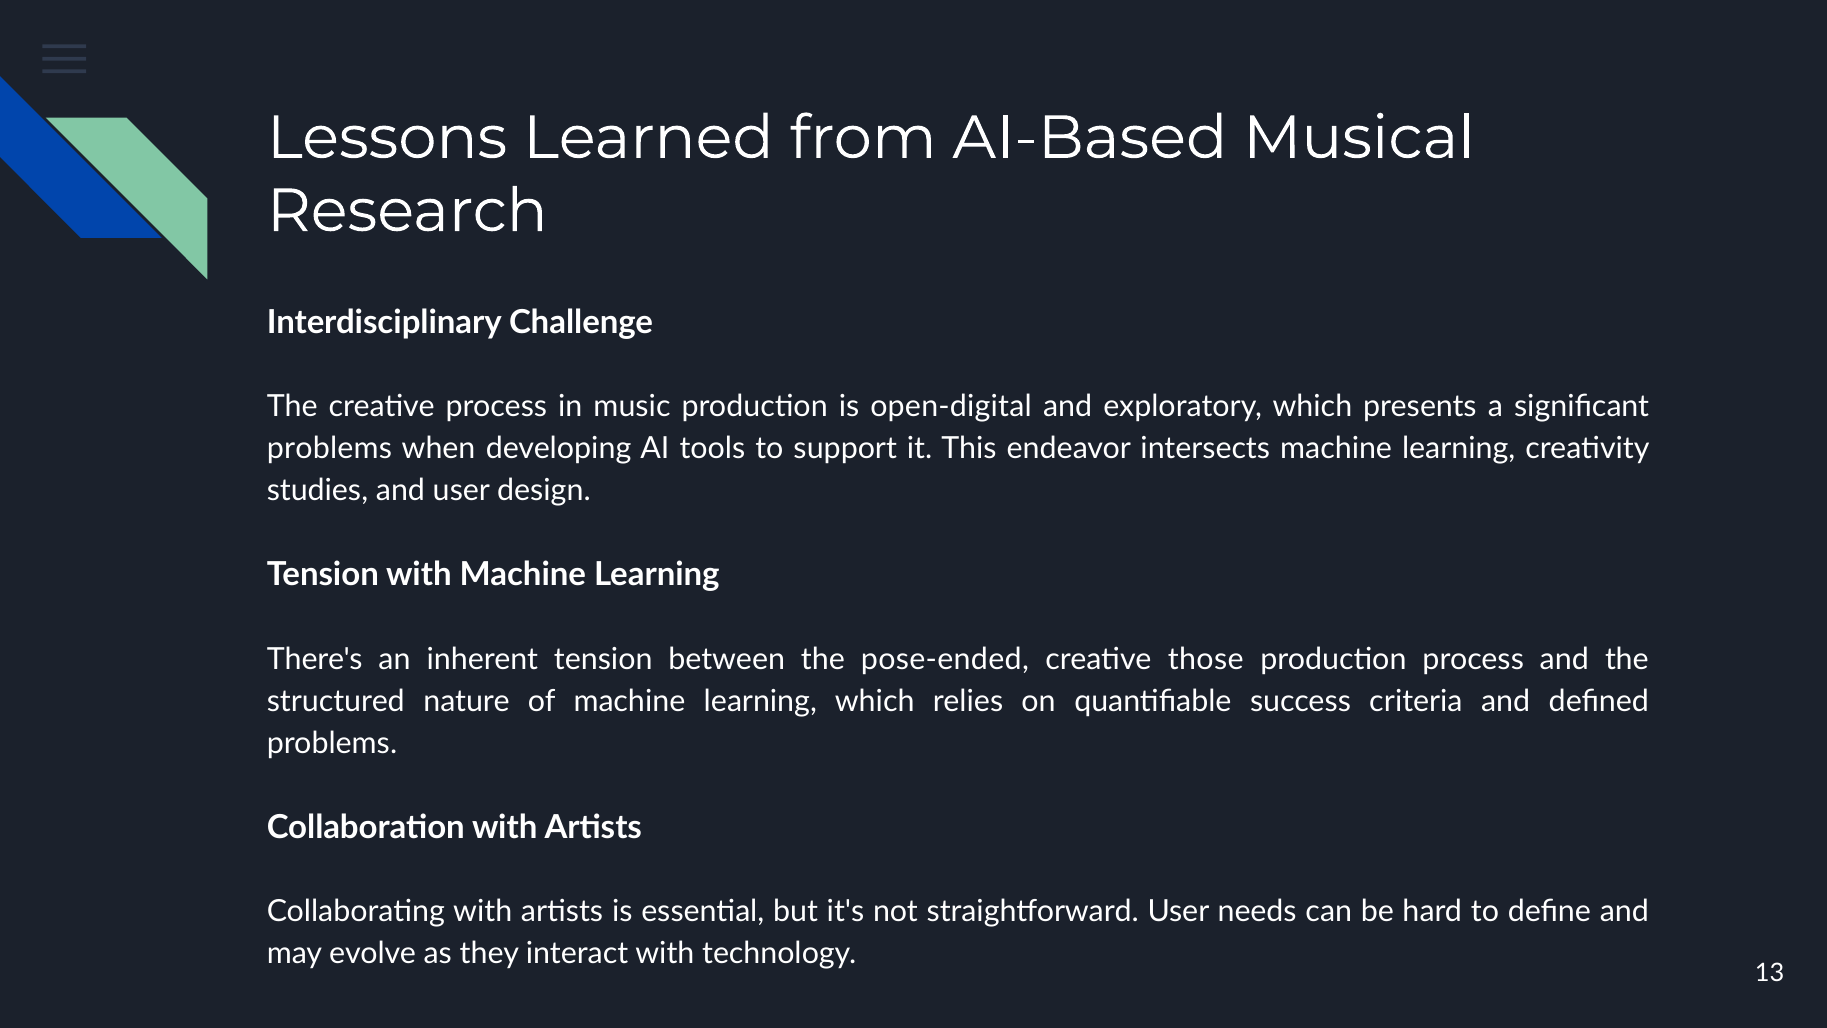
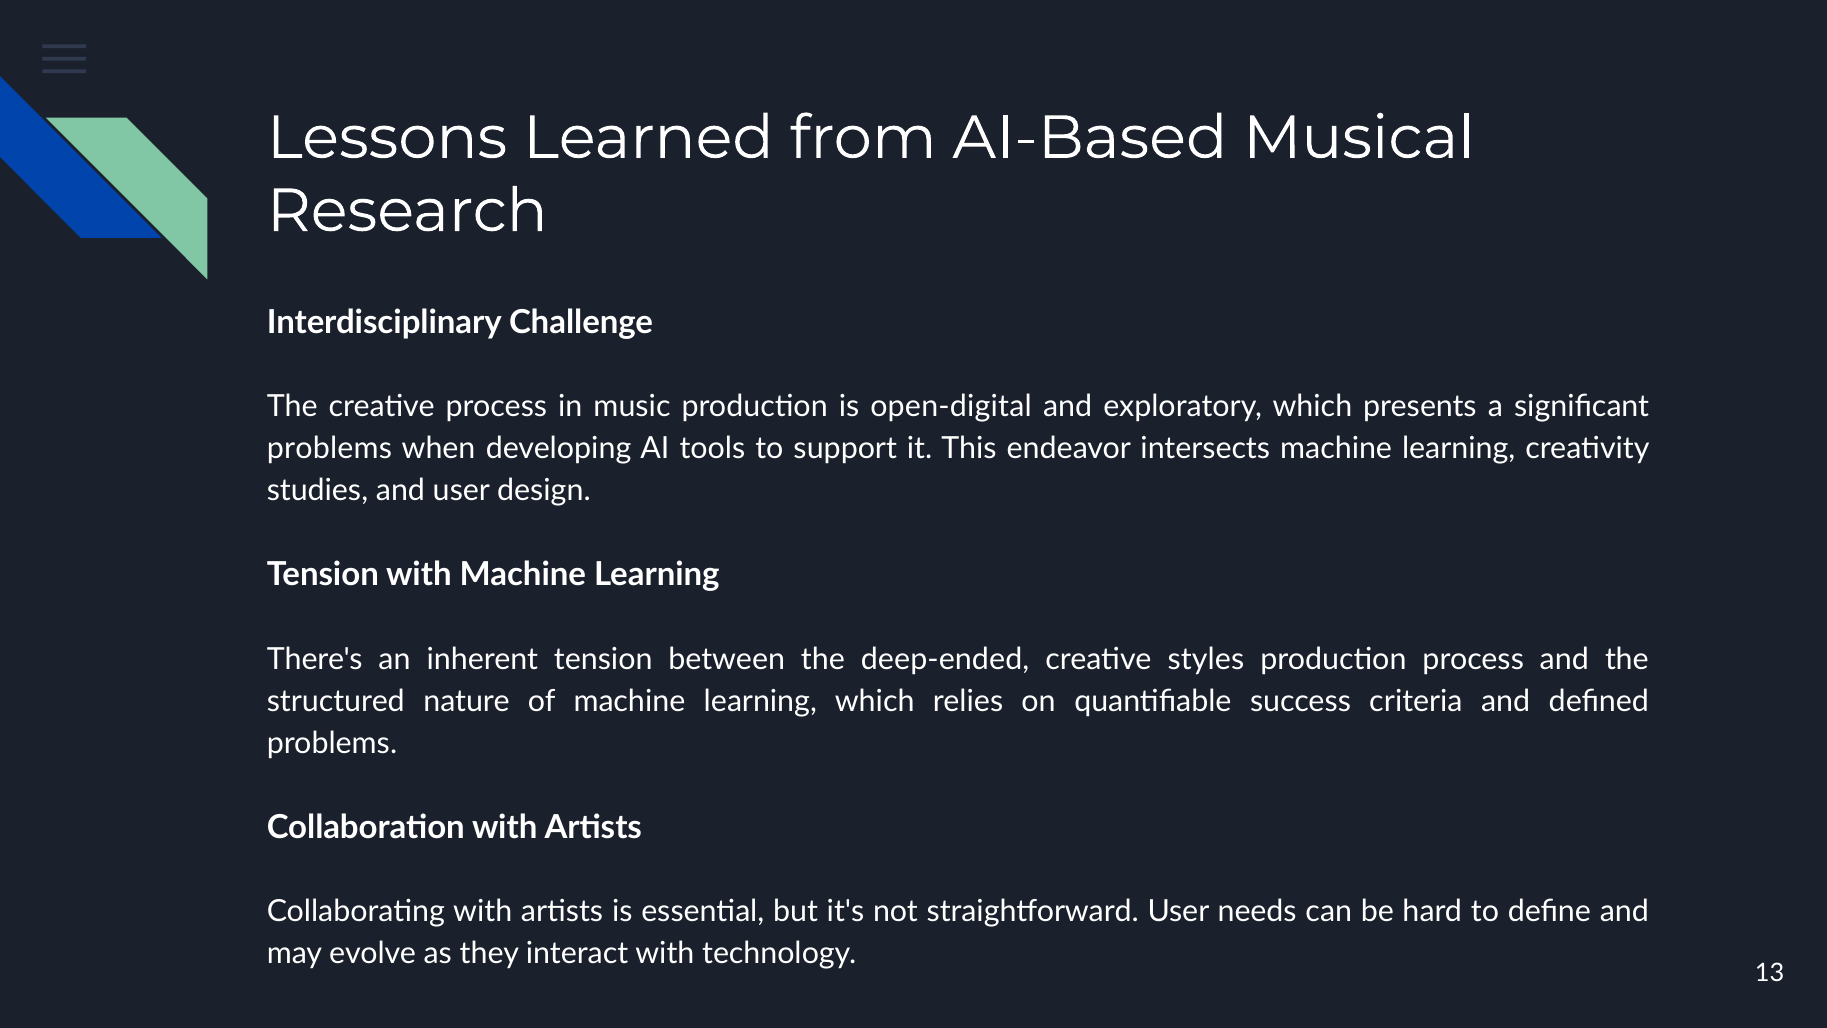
pose-ended: pose-ended -> deep-ended (945, 659)
those: those -> styles (1206, 659)
